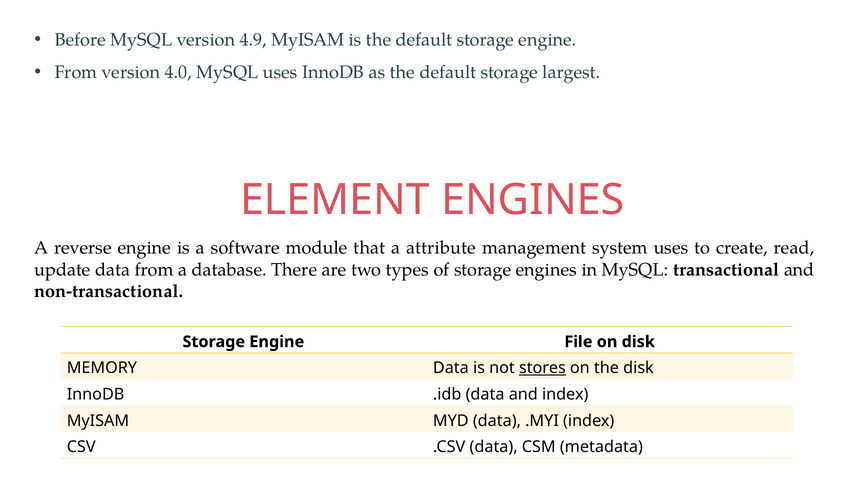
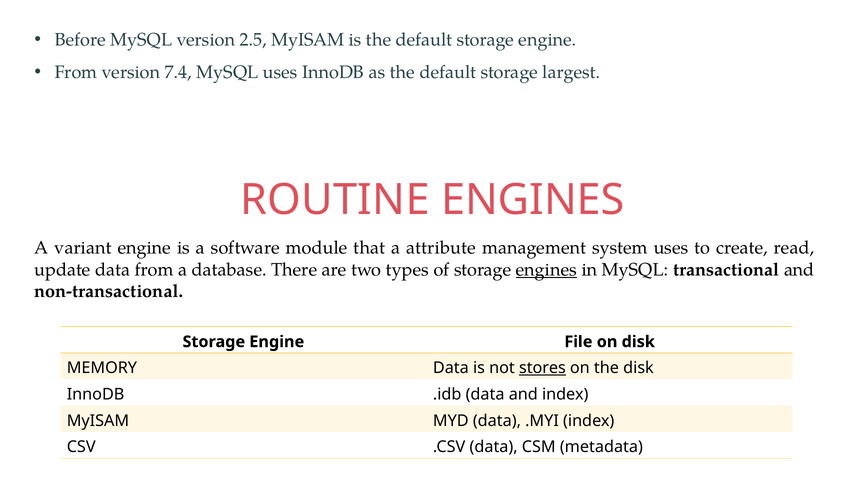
4.9: 4.9 -> 2.5 (253, 40)
4.0: 4.0 -> 7.4 (178, 72)
ELEMENT: ELEMENT -> ROUTINE (335, 200)
reverse: reverse -> variant (83, 248)
engines underline: none -> present (546, 269)
